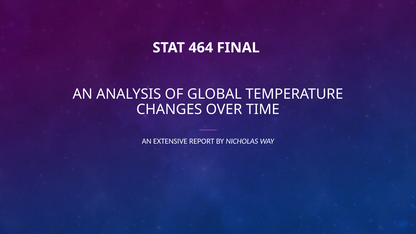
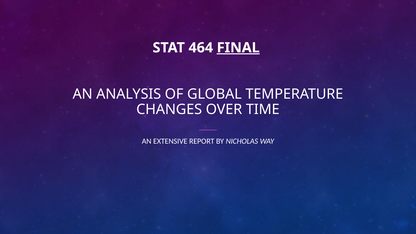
FINAL underline: none -> present (238, 48)
